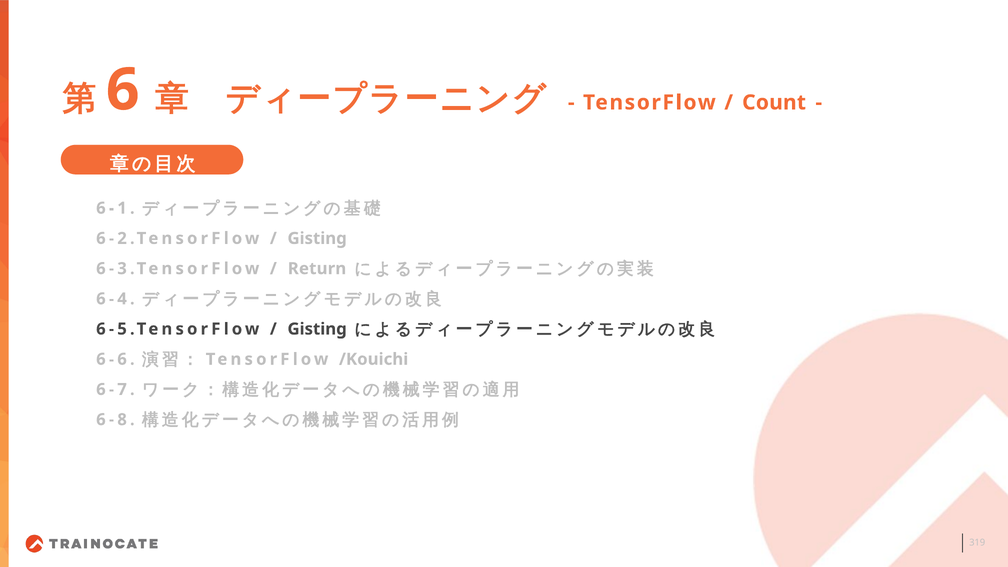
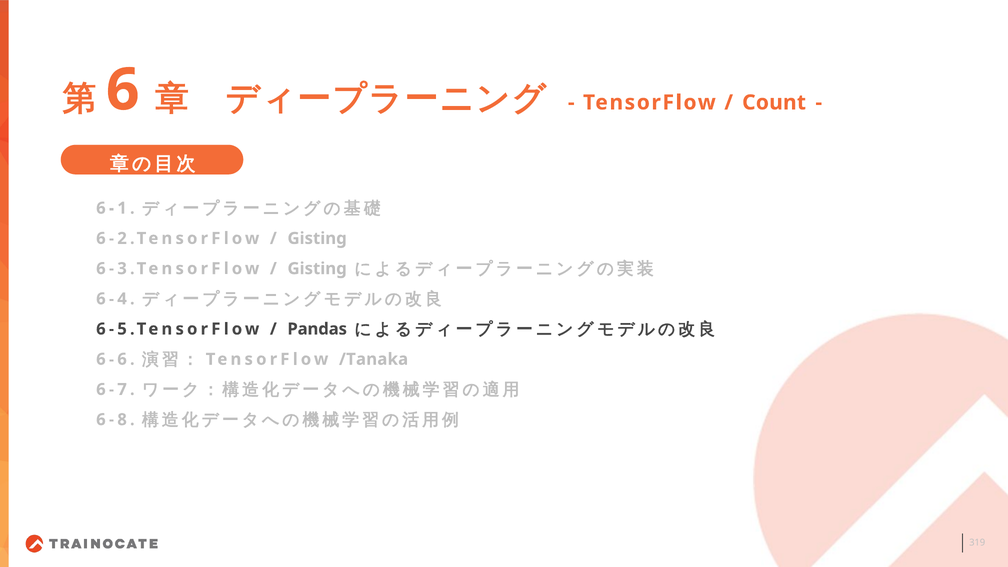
Return: Return -> Gisting (317, 269)
Gisting: Gisting -> Pandas (317, 329)
/Kouichi: /Kouichi -> /Tanaka (374, 359)
